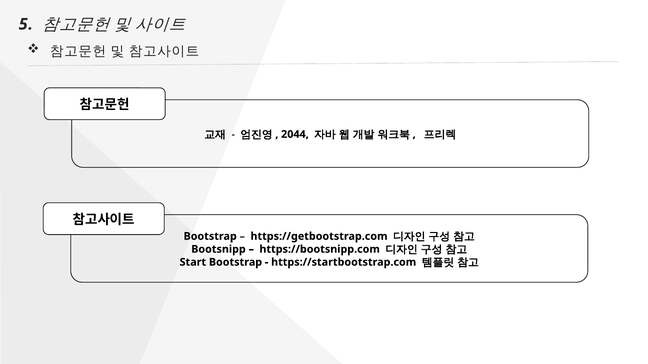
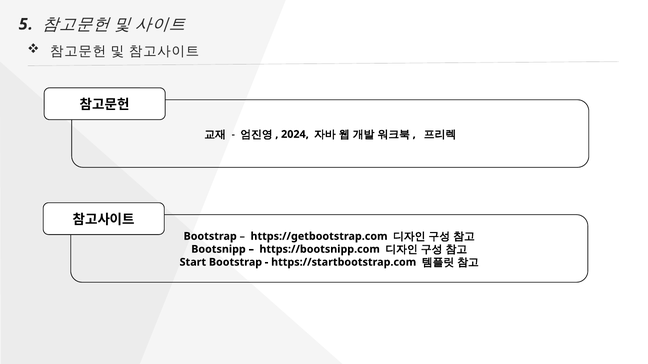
2044: 2044 -> 2024 (295, 134)
